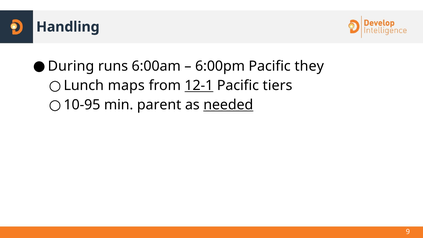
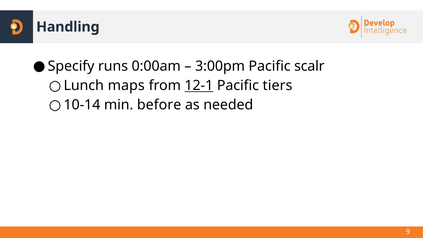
During: During -> Specify (71, 66)
6:00am: 6:00am -> 0:00am (156, 66)
6:00pm: 6:00pm -> 3:00pm (220, 66)
they: they -> scalr (309, 66)
10-95: 10-95 -> 10-14 (82, 105)
parent: parent -> before (159, 105)
needed underline: present -> none (228, 105)
